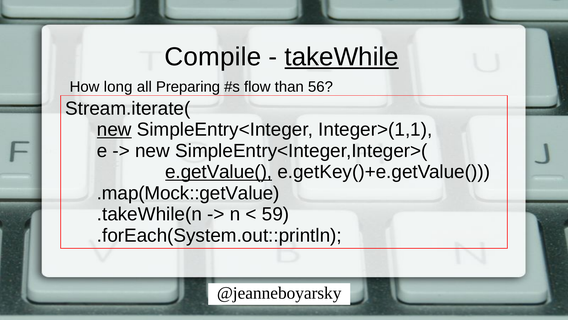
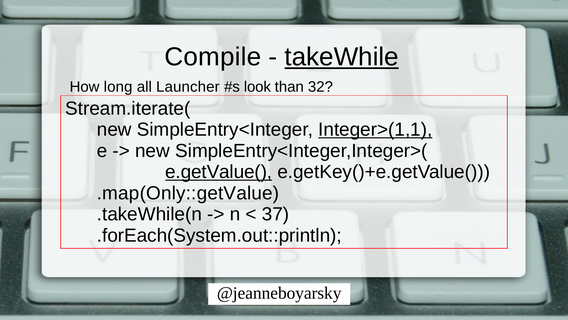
Preparing: Preparing -> Launcher (188, 87)
flow: flow -> look (257, 87)
56: 56 -> 32 (320, 87)
new underline: present -> none (114, 129)
Integer>(1,1 underline: none -> present (375, 129)
.map(Mock::getValue: .map(Mock::getValue -> .map(Only::getValue (188, 193)
59: 59 -> 37 (276, 214)
